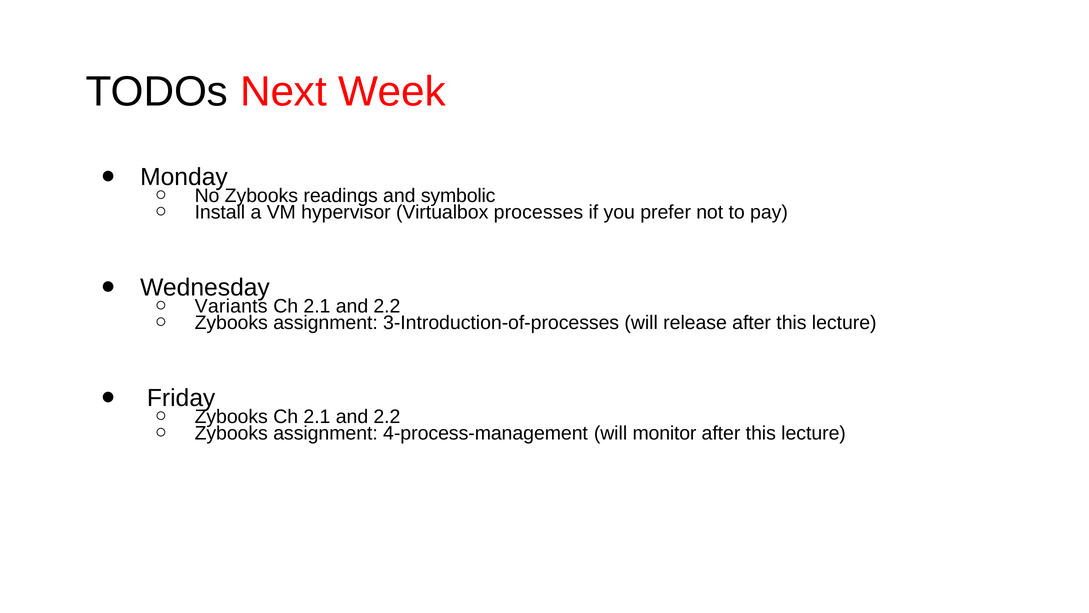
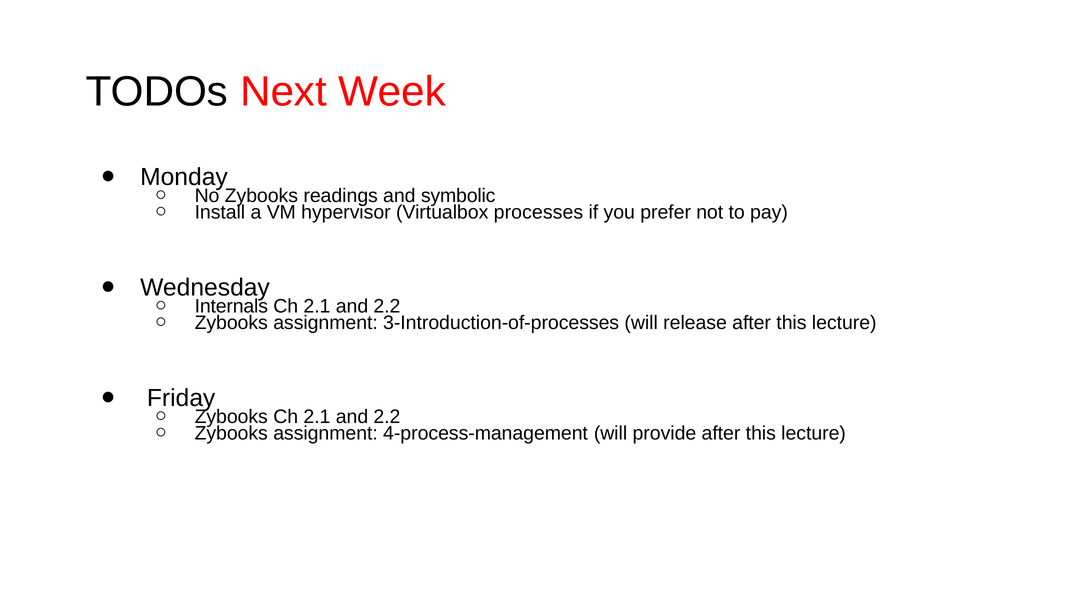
Variants: Variants -> Internals (231, 306)
monitor: monitor -> provide (664, 433)
